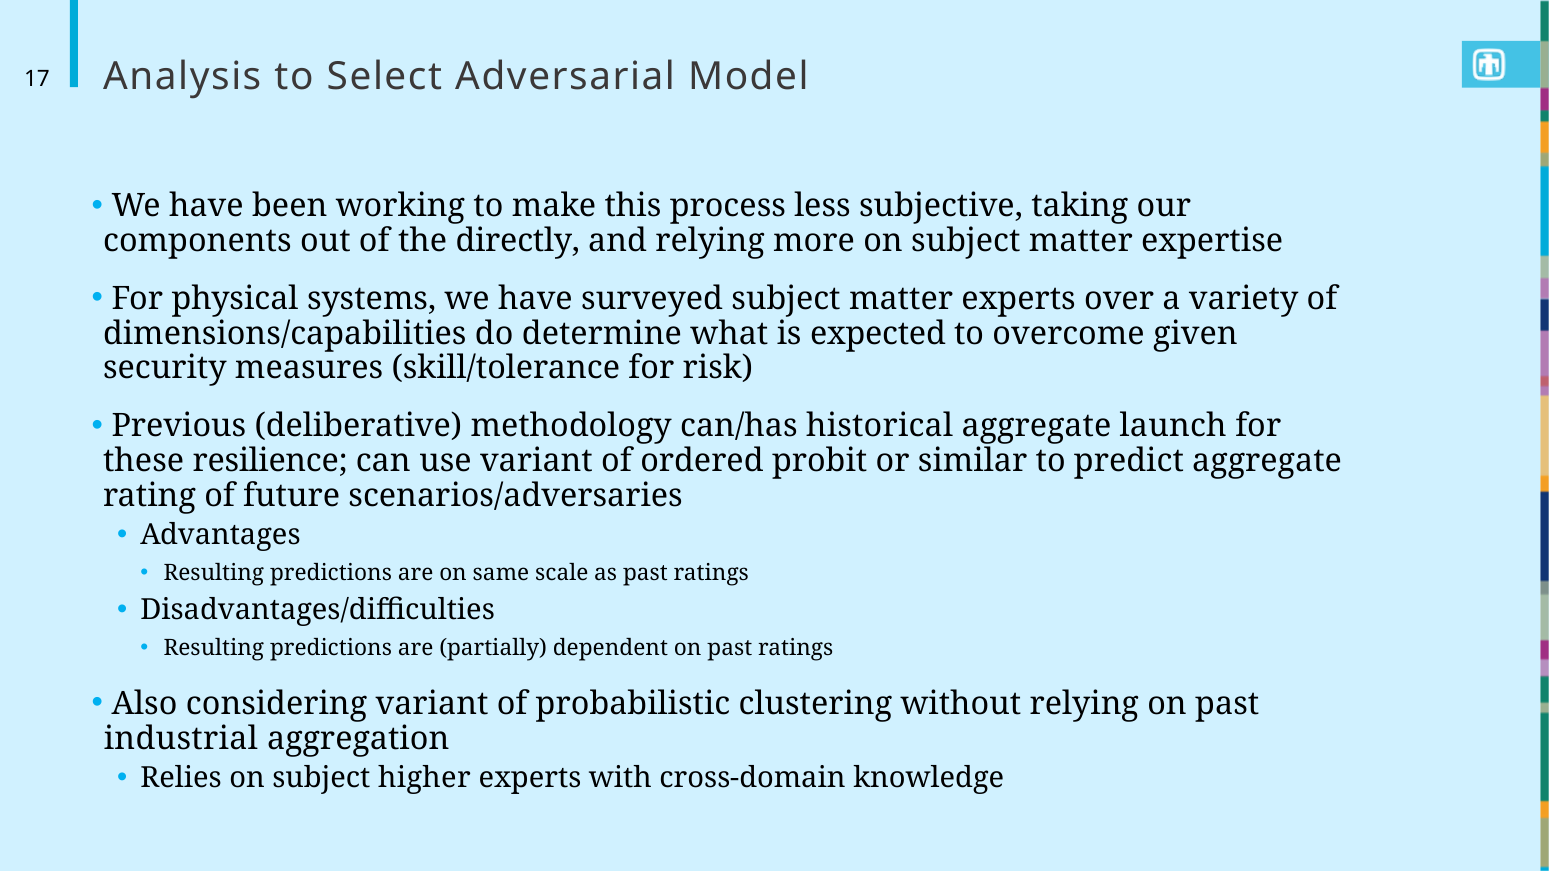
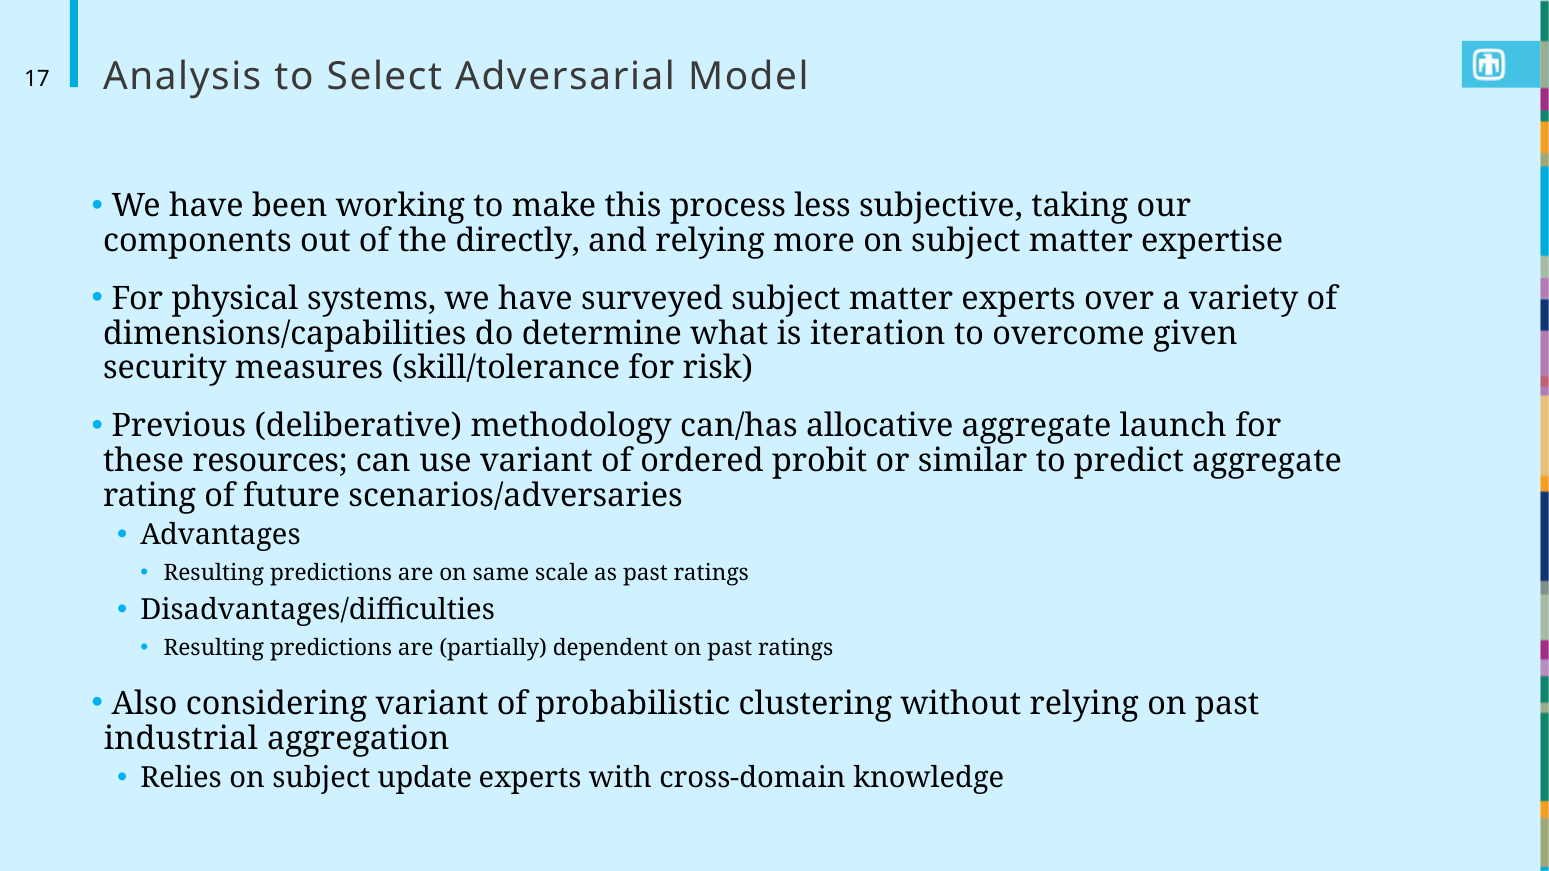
expected: expected -> iteration (878, 334)
historical: historical -> allocative (880, 426)
resilience: resilience -> resources (270, 461)
higher: higher -> update (425, 778)
